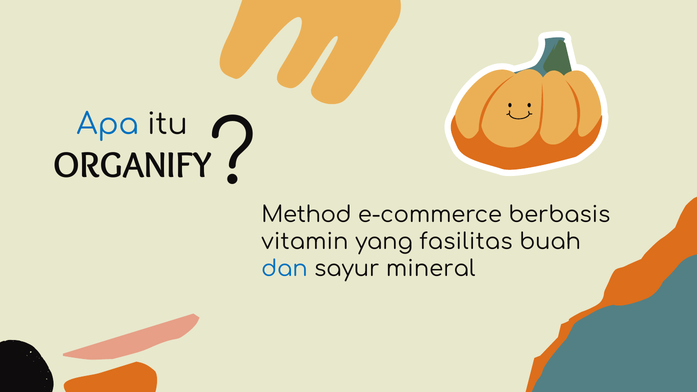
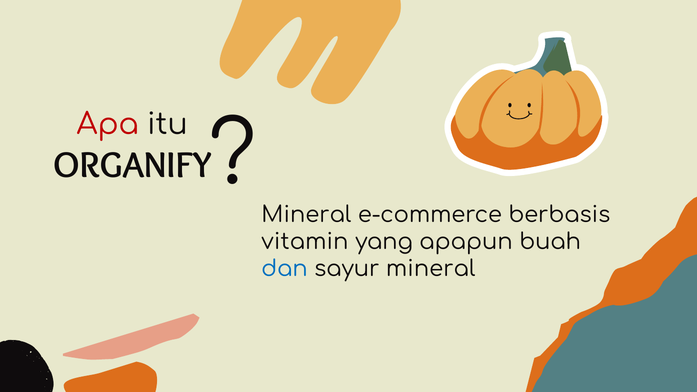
Apa colour: blue -> red (108, 125)
Method: Method -> Mineral (306, 215)
fasilitas: fasilitas -> apapun (466, 242)
